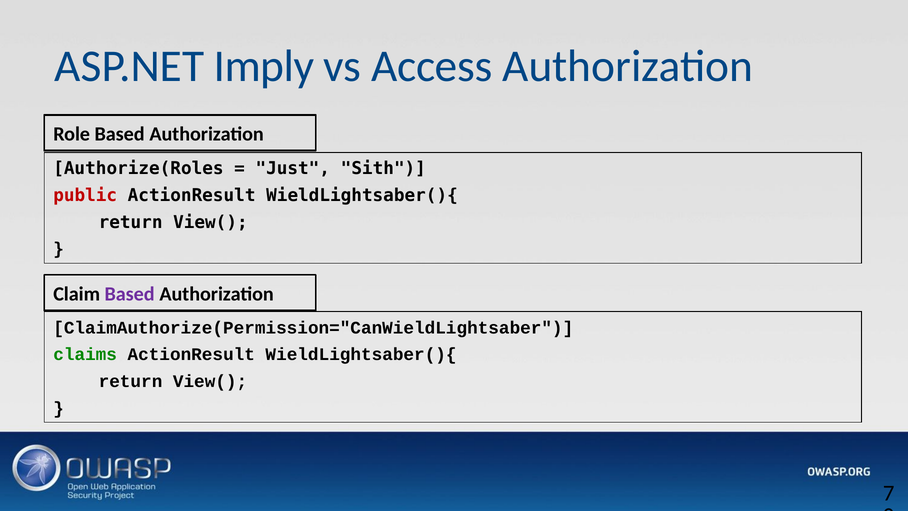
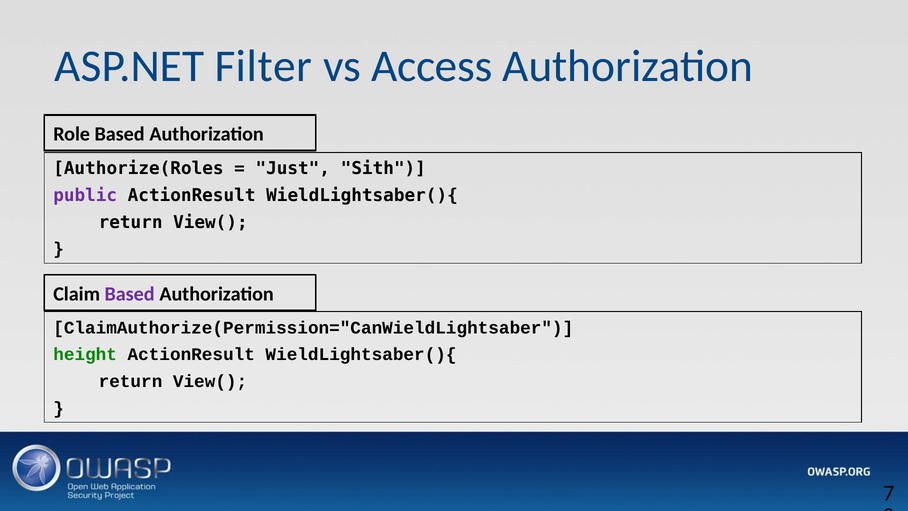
Imply: Imply -> Filter (263, 66)
public colour: red -> purple (85, 195)
claims: claims -> height (85, 354)
